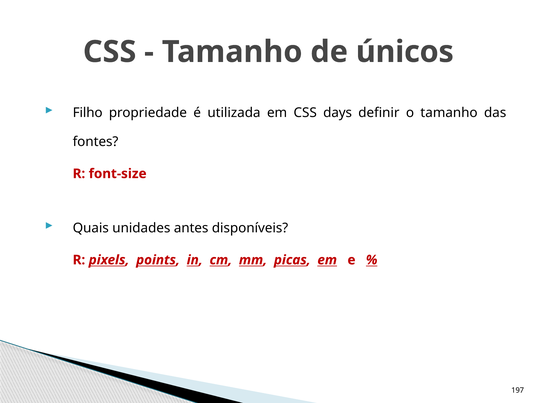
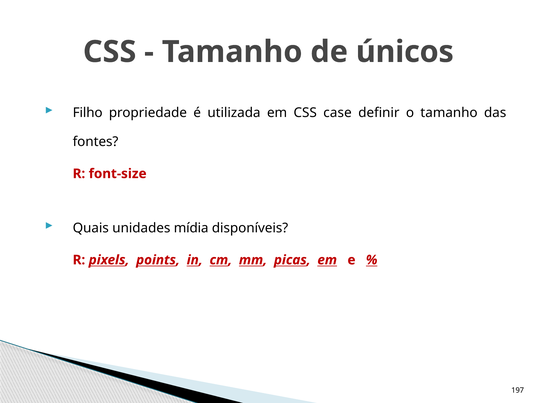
days: days -> case (337, 113)
antes: antes -> mídia (191, 228)
